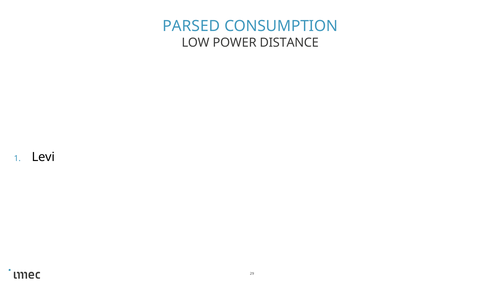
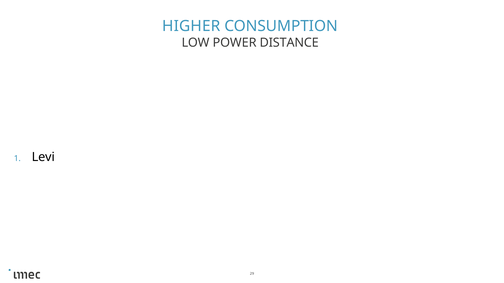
PARSED: PARSED -> HIGHER (191, 26)
